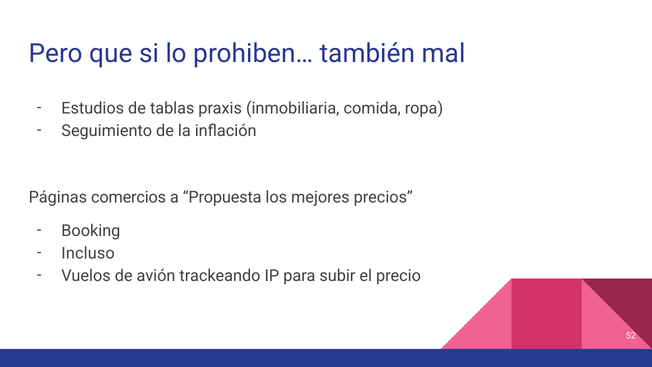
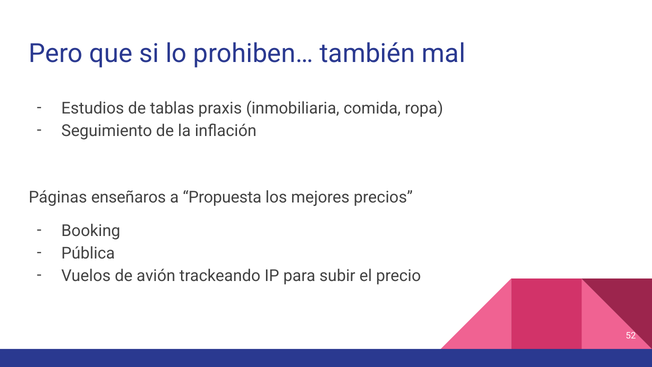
comercios: comercios -> enseñaros (129, 197)
Incluso: Incluso -> Pública (88, 253)
